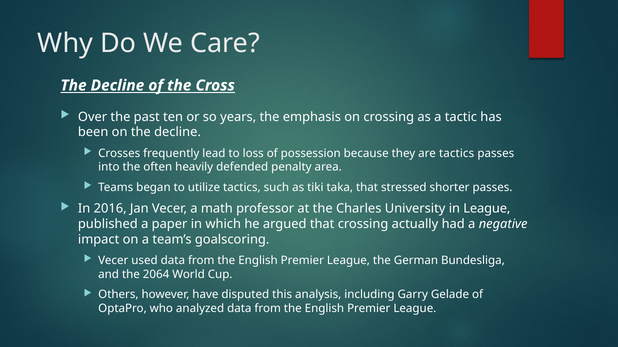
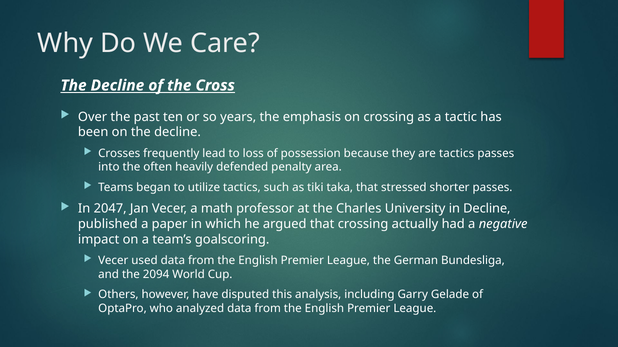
2016: 2016 -> 2047 (110, 209)
in League: League -> Decline (487, 209)
2064: 2064 -> 2094 (156, 275)
